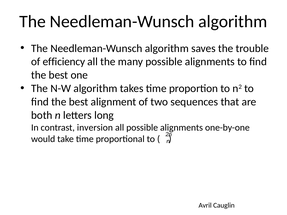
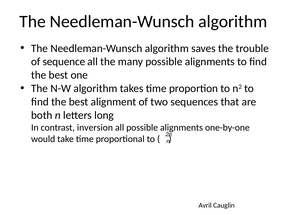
efficiency: efficiency -> sequence (64, 62)
